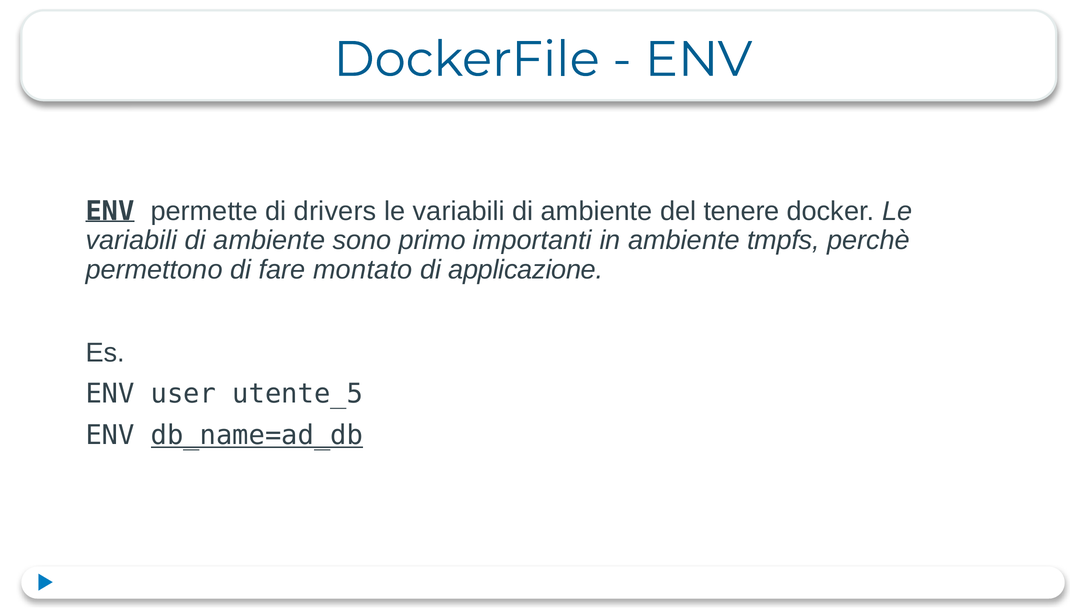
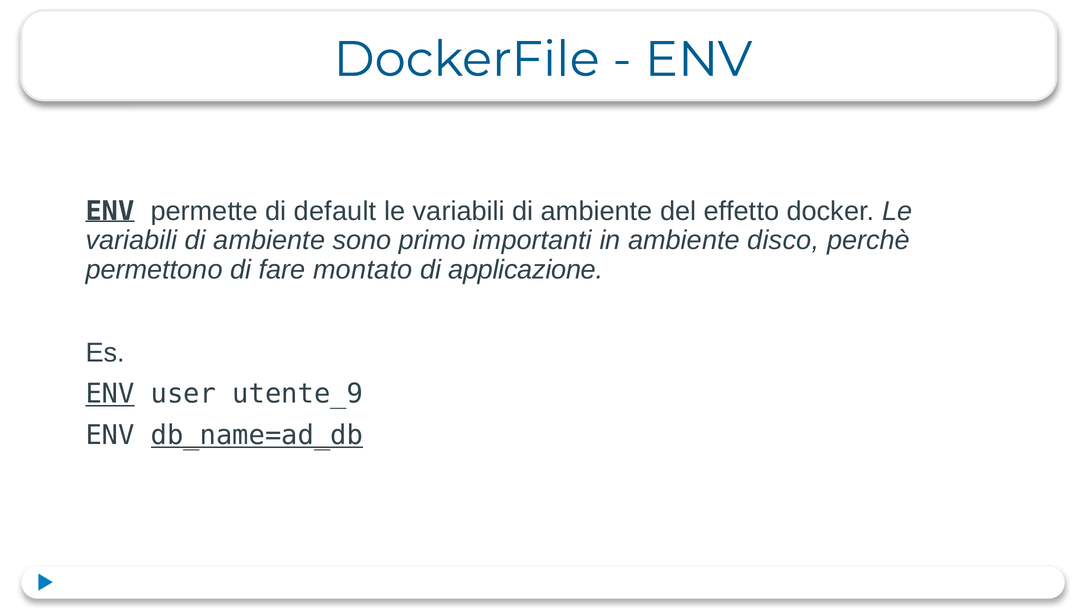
drivers: drivers -> default (335, 211)
tenere: tenere -> effetto (741, 211)
tmpfs: tmpfs -> disco (783, 240)
ENV underline: none -> present (110, 394)
utente_5: utente_5 -> utente_9 (298, 394)
